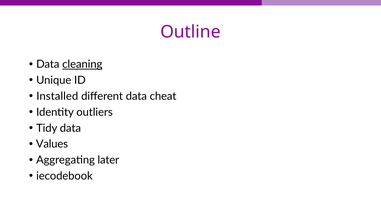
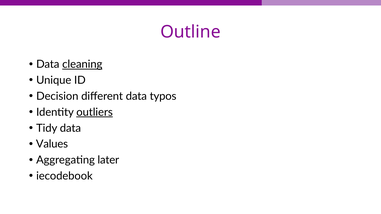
Installed: Installed -> Decision (57, 96)
cheat: cheat -> typos (163, 96)
outliers underline: none -> present (95, 112)
